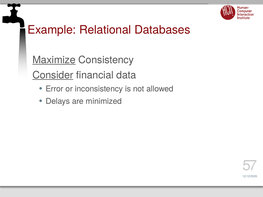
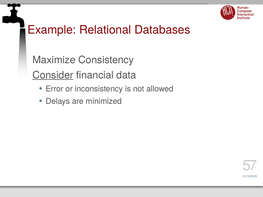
Maximize underline: present -> none (54, 60)
